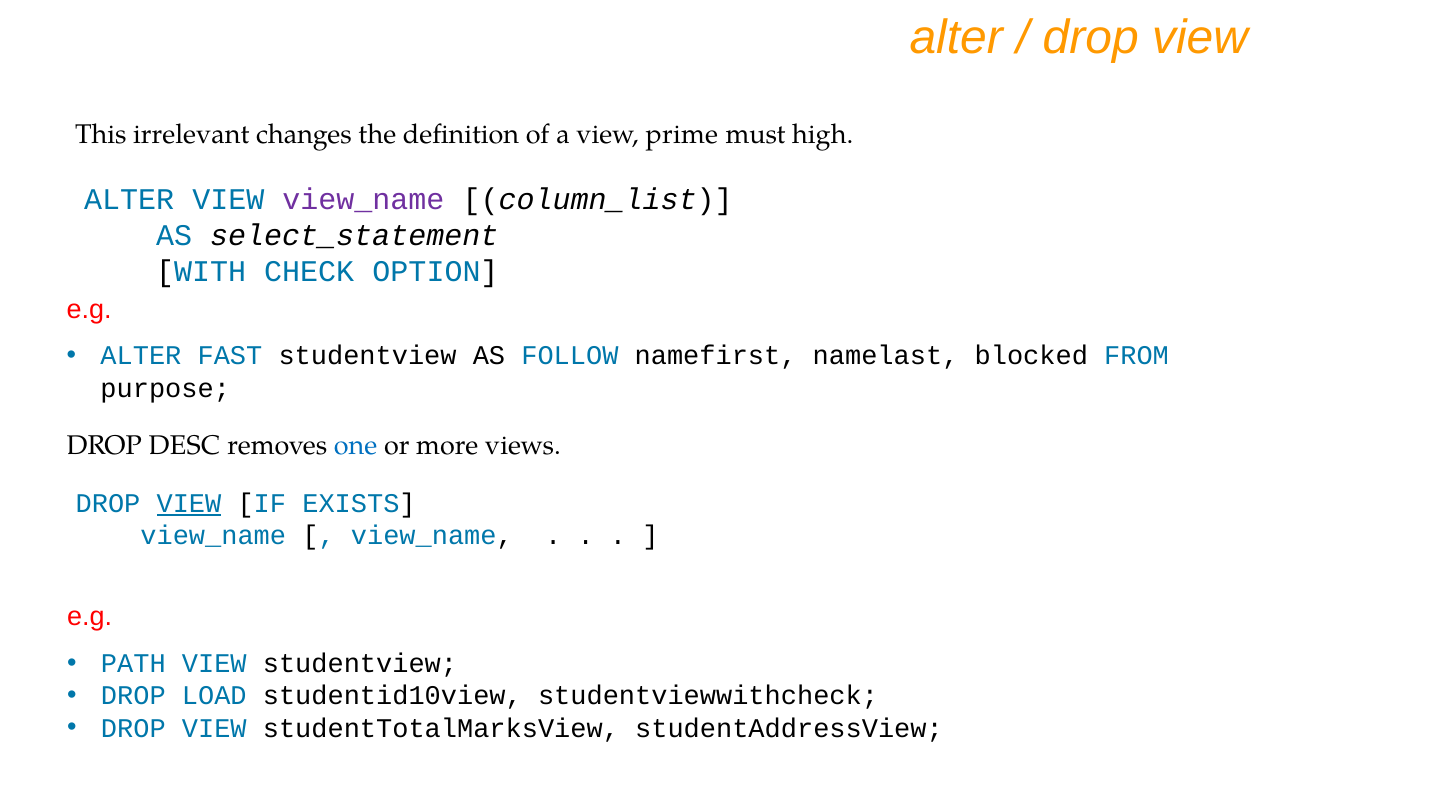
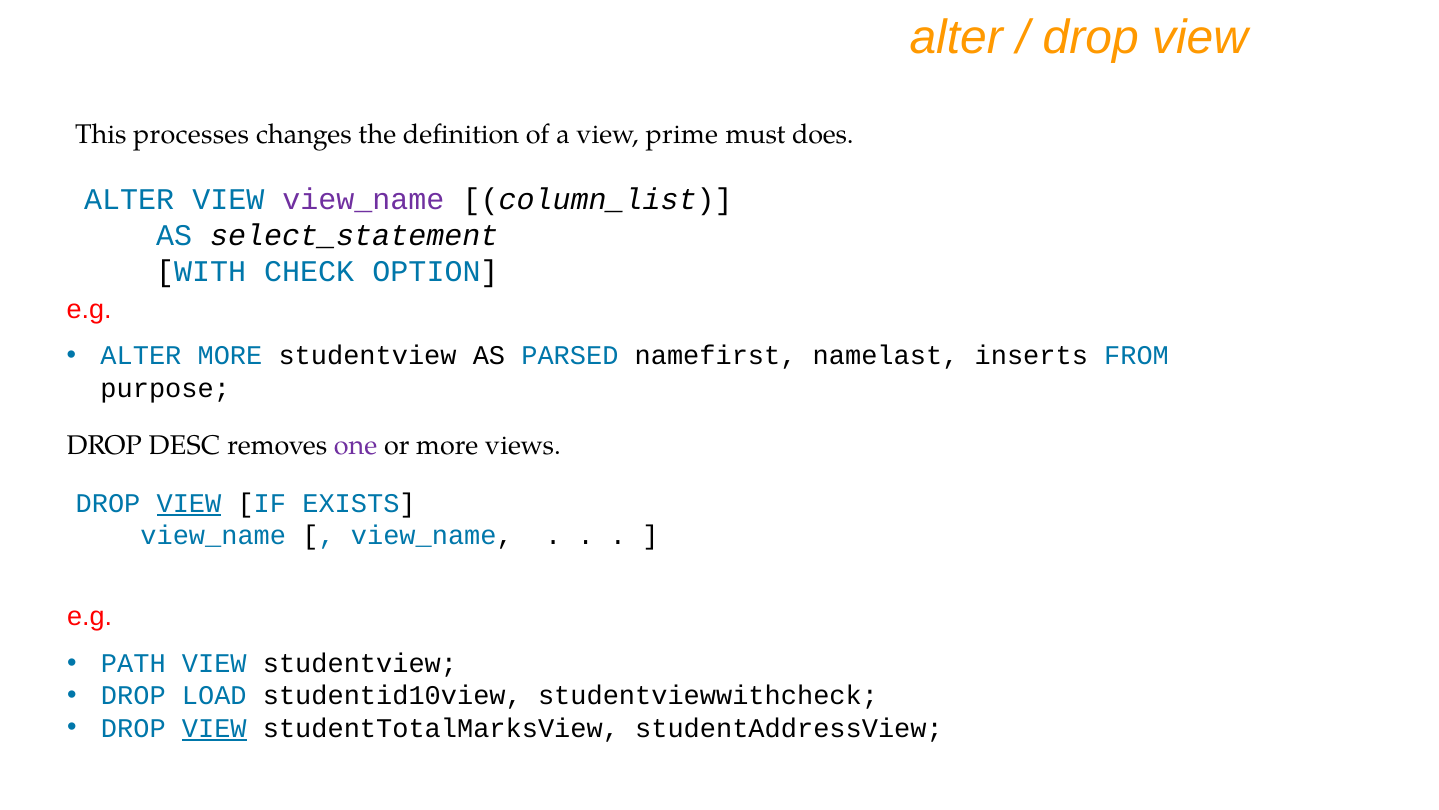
irrelevant: irrelevant -> processes (191, 135)
high: high -> does (823, 135)
ALTER FAST: FAST -> MORE (230, 356)
FOLLOW: FOLLOW -> PARSED (570, 356)
blocked: blocked -> inserts (1031, 356)
one colour: blue -> purple (356, 445)
VIEW underline: none -> present (214, 728)
